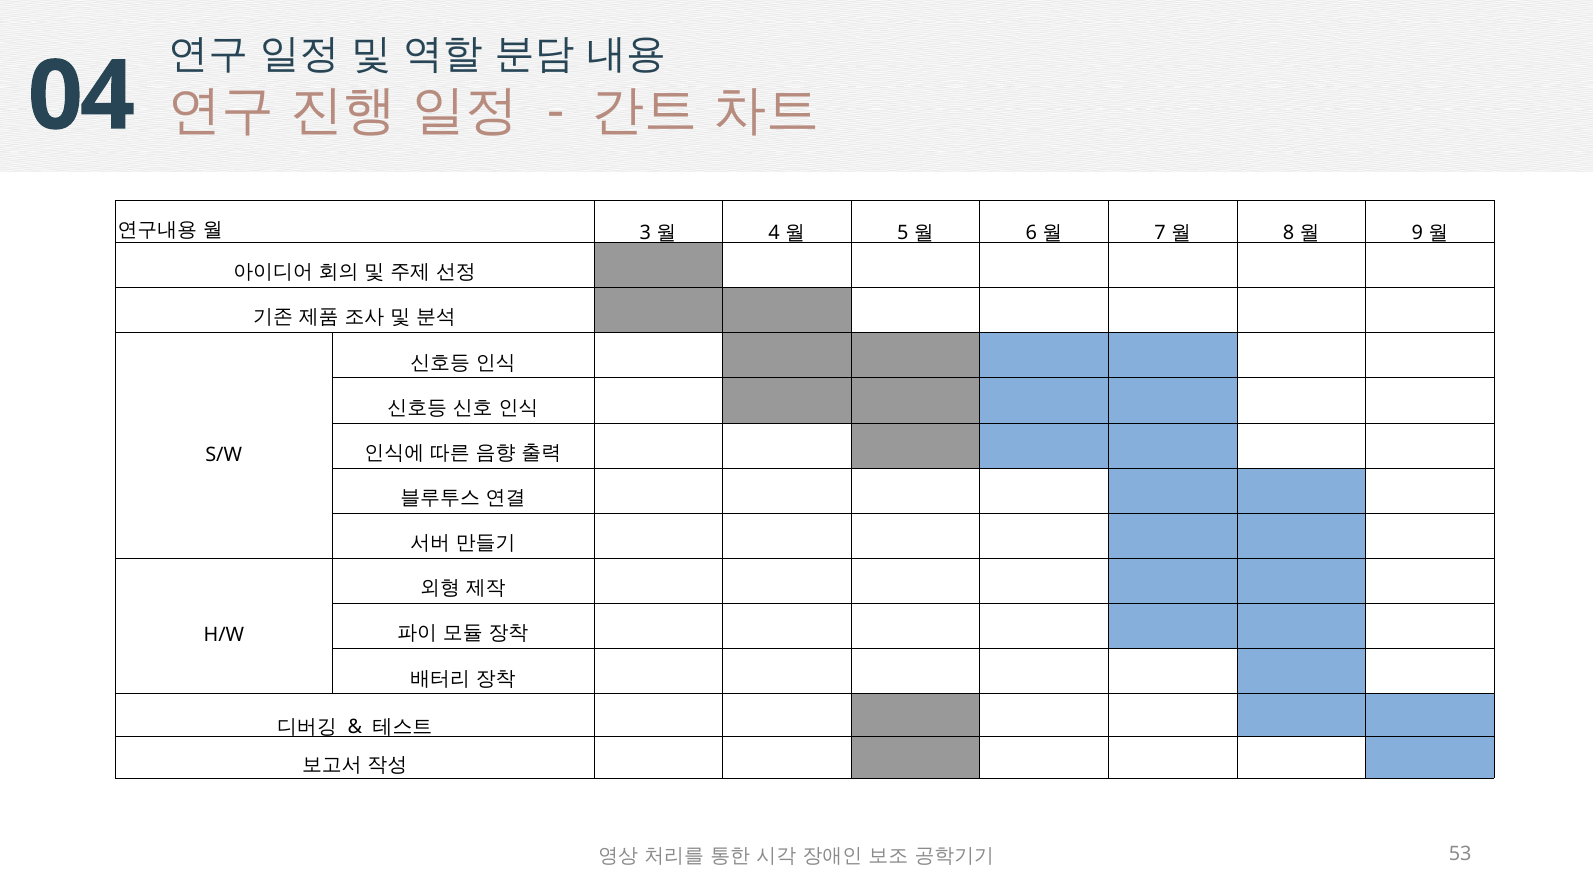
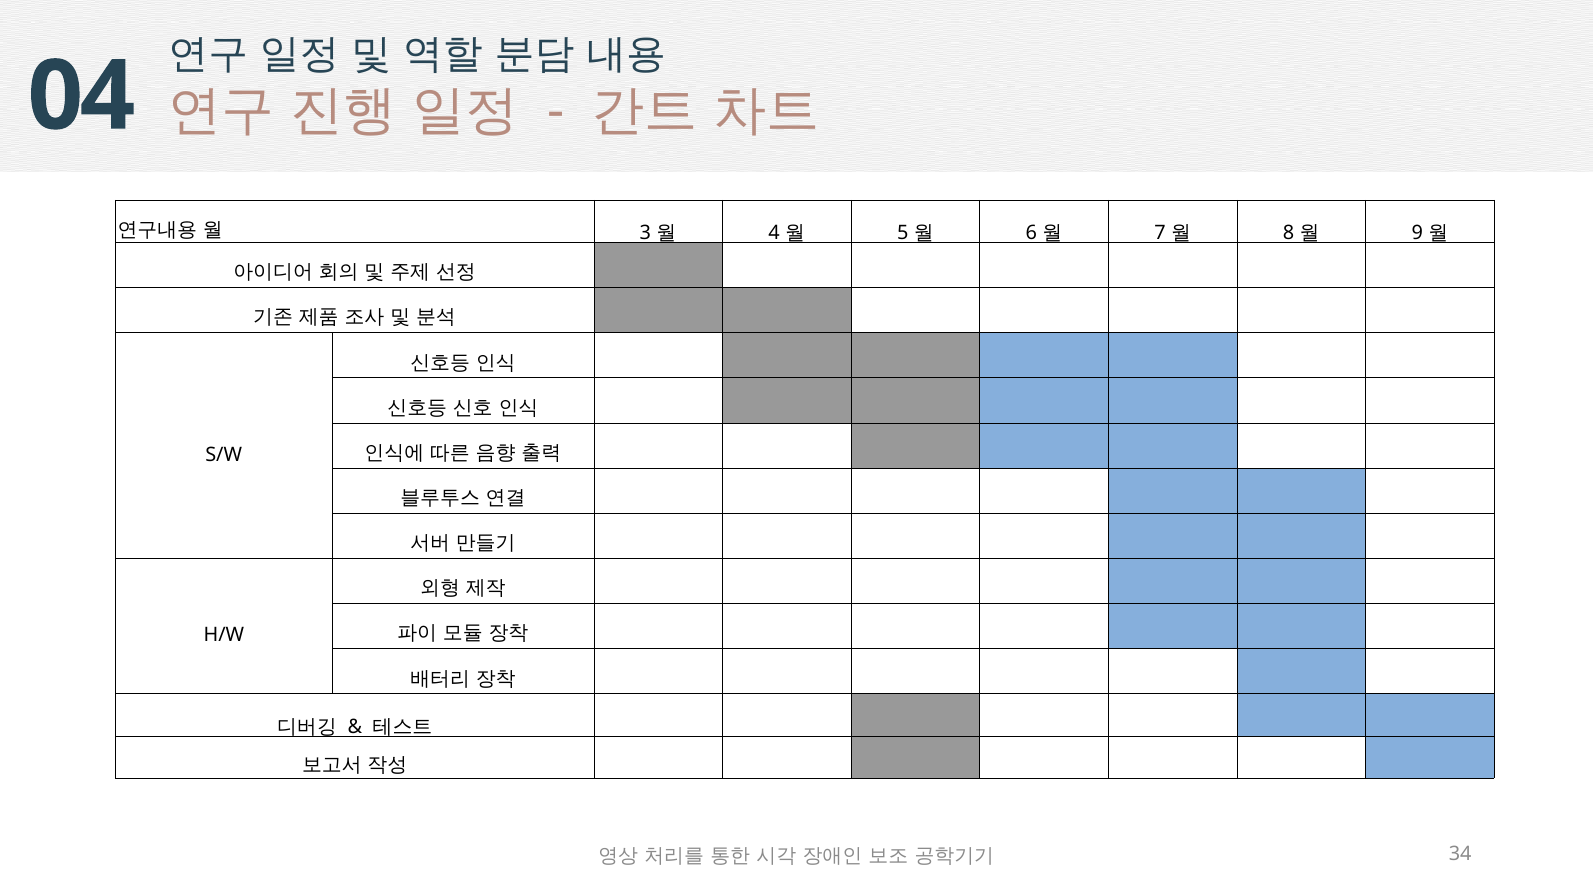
53: 53 -> 34 (1460, 854)
